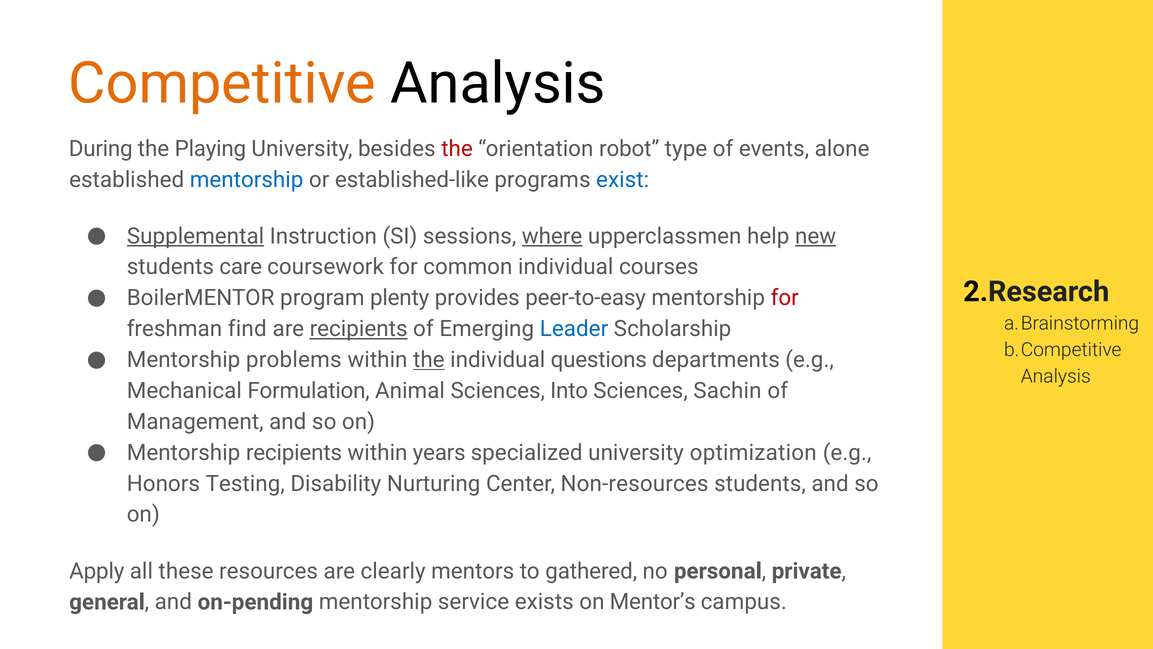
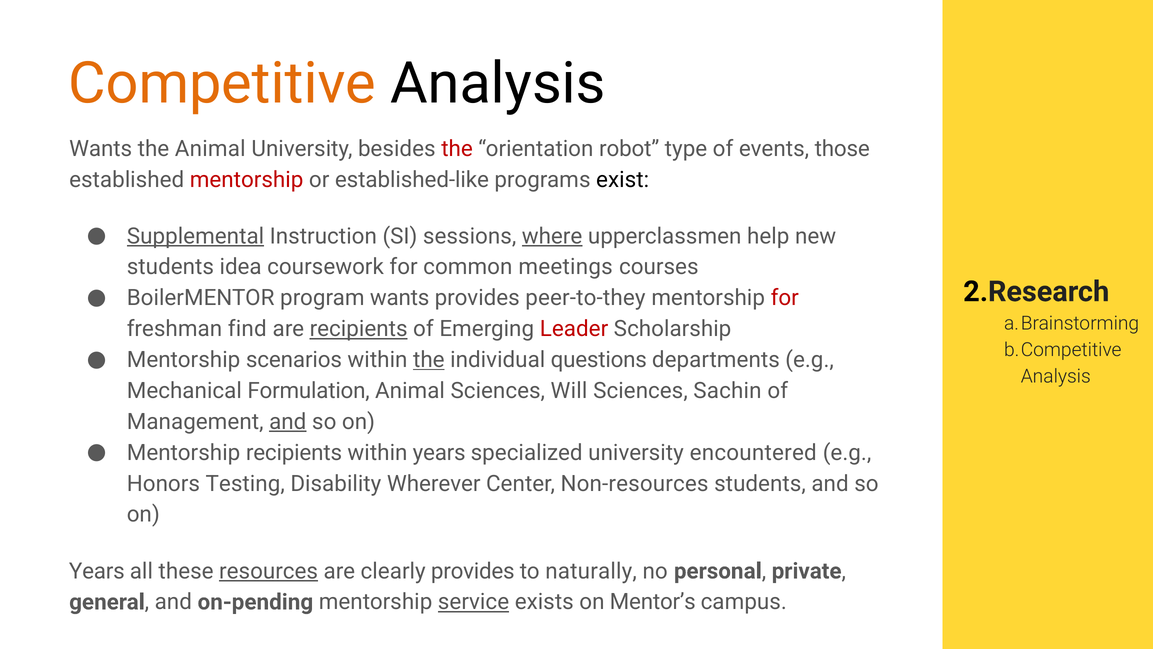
During: During -> Wants (101, 149)
the Playing: Playing -> Animal (210, 149)
alone: alone -> those (842, 149)
mentorship colour: blue -> red (247, 179)
exist colour: blue -> black (623, 179)
new underline: present -> none (816, 236)
care: care -> idea (241, 267)
common individual: individual -> meetings (566, 267)
program plenty: plenty -> wants (400, 298)
peer-to-easy: peer-to-easy -> peer-to-they (585, 298)
Leader colour: blue -> red (574, 329)
problems: problems -> scenarios (294, 360)
Into: Into -> Will (569, 391)
and underline: none -> present (288, 421)
optimization: optimization -> encountered (753, 452)
Nurturing: Nurturing -> Wherever (434, 483)
Apply: Apply -> Years (97, 571)
resources underline: none -> present (269, 571)
clearly mentors: mentors -> provides (473, 571)
gathered: gathered -> naturally (591, 571)
service underline: none -> present (473, 602)
